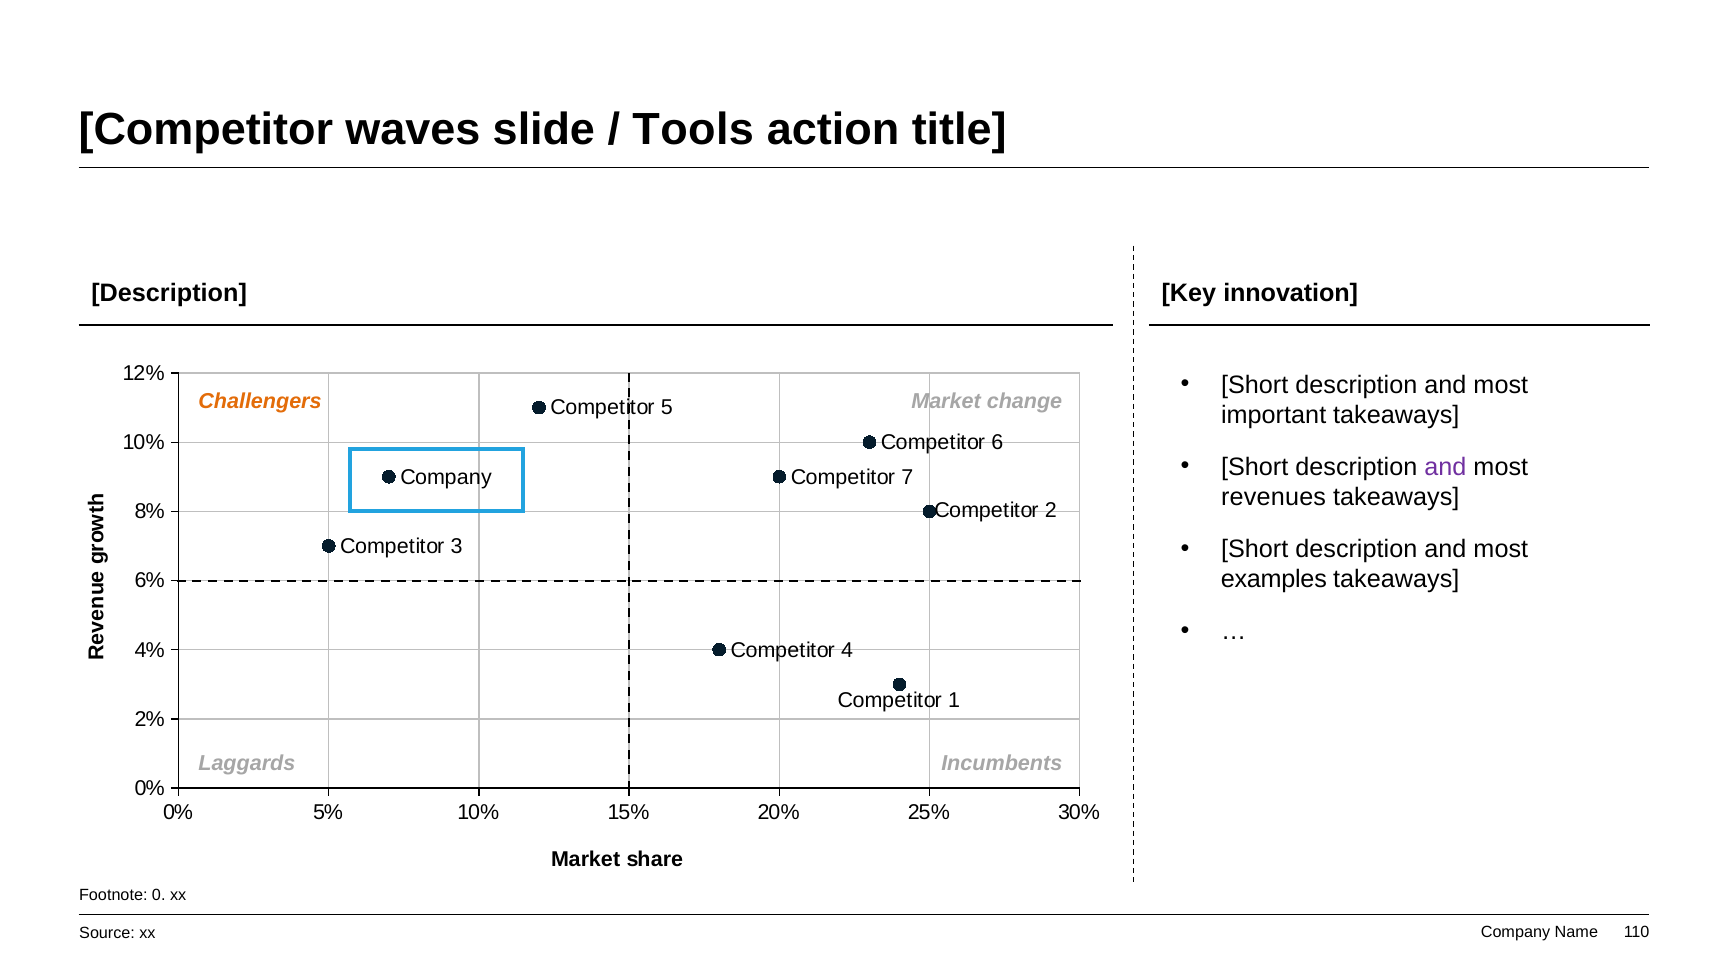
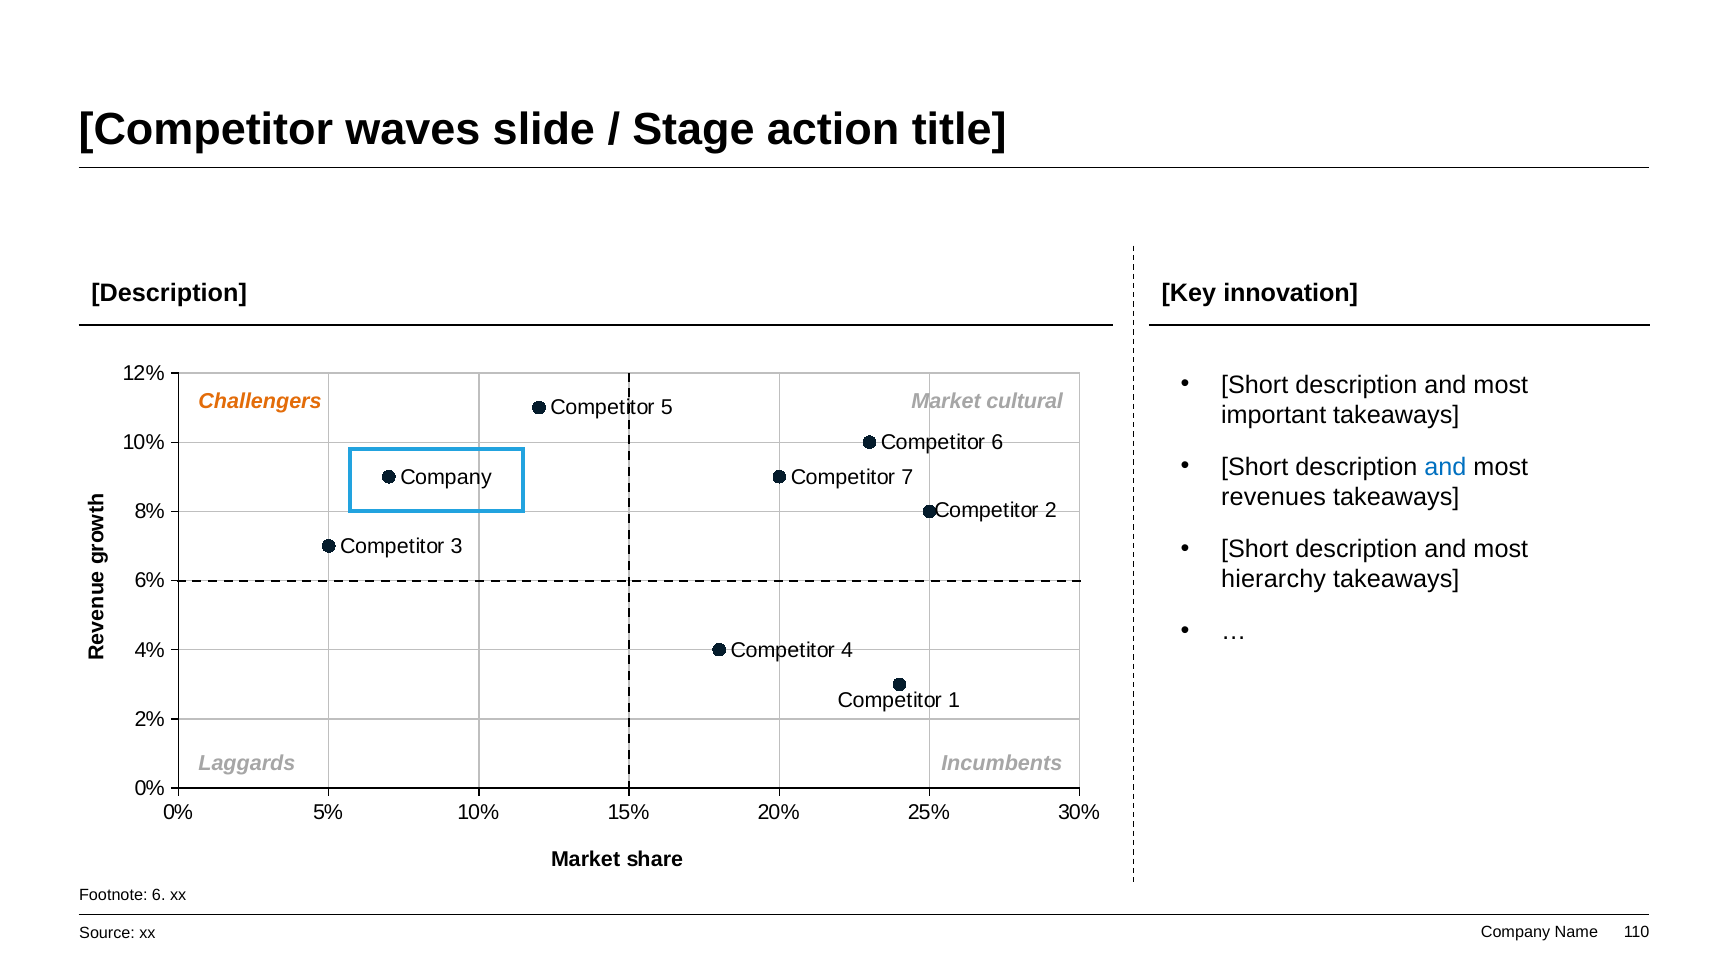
Tools: Tools -> Stage (693, 130)
change: change -> cultural (1025, 402)
and colour: purple -> blue (1445, 467)
examples: examples -> hierarchy (1274, 579)
Footnote 0: 0 -> 6 (159, 895)
